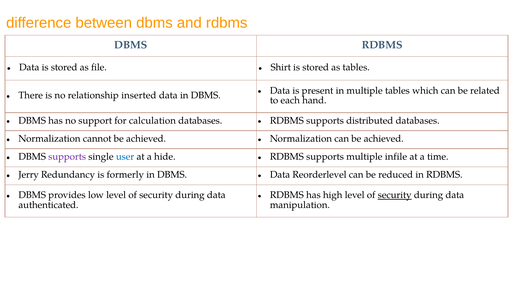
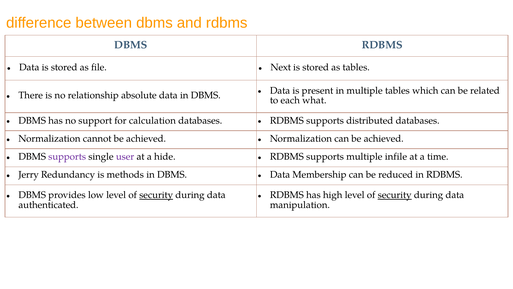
Shirt: Shirt -> Next (281, 67)
inserted: inserted -> absolute (139, 95)
hand: hand -> what (314, 100)
user colour: blue -> purple (125, 156)
formerly: formerly -> methods (125, 174)
Reorderlevel: Reorderlevel -> Membership (319, 174)
security underline: none -> present (156, 195)
